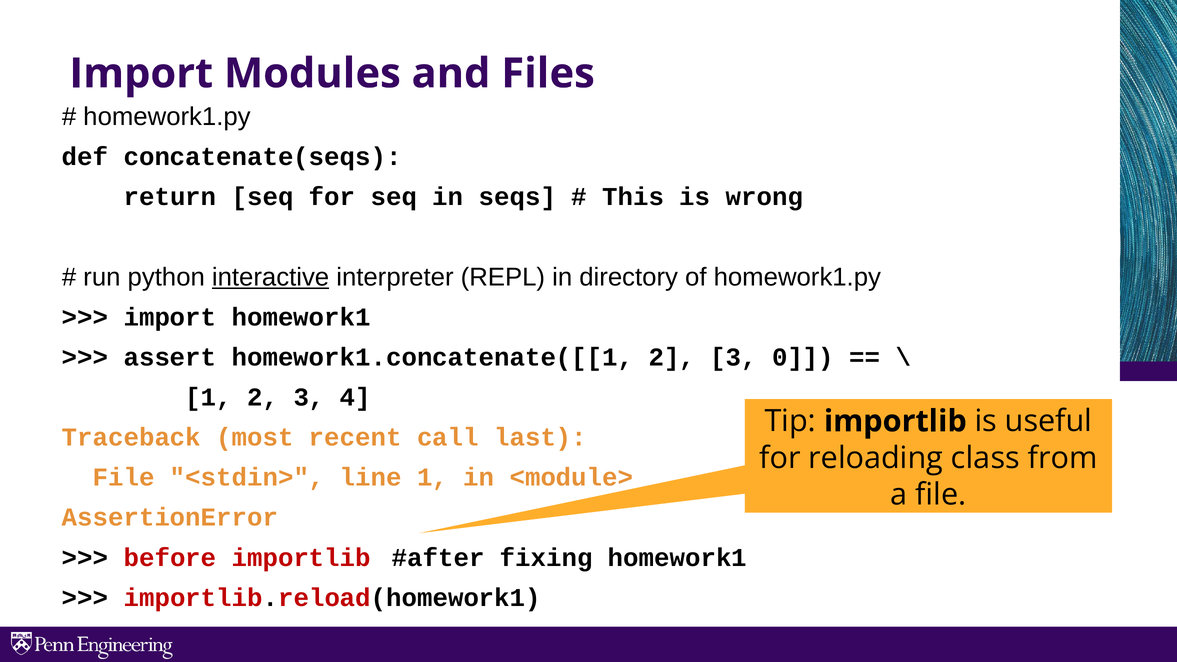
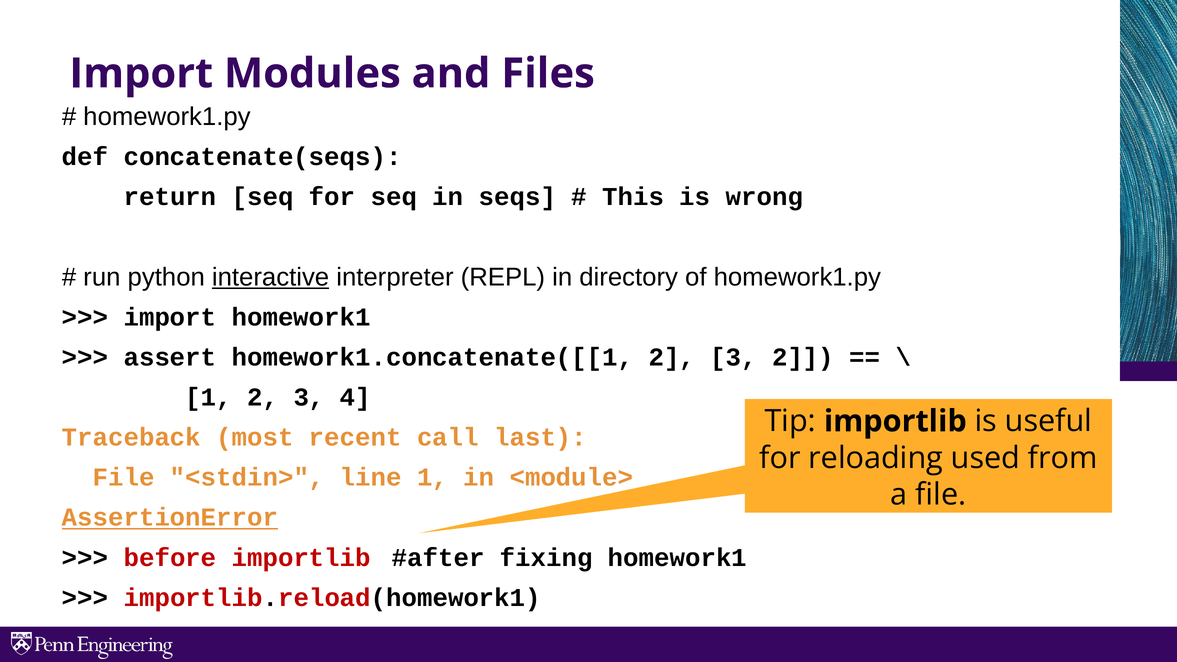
3 0: 0 -> 2 (803, 357)
class: class -> used (985, 458)
AssertionError underline: none -> present (170, 517)
